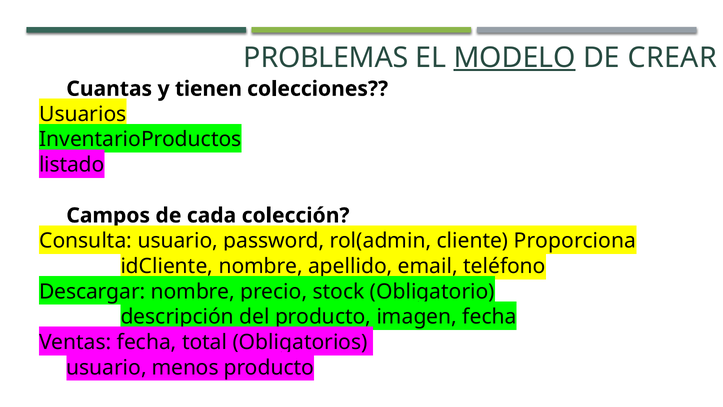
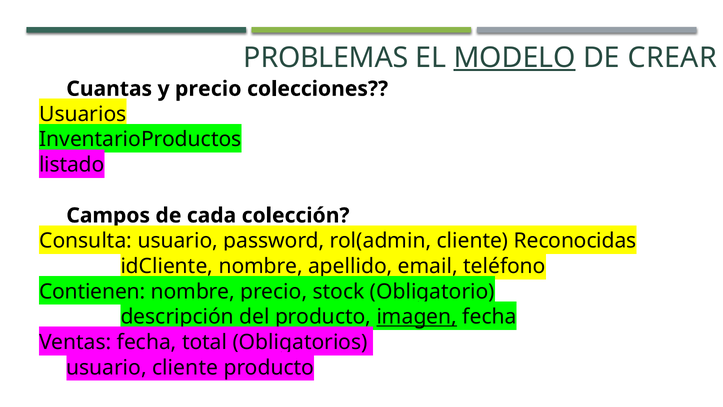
y tienen: tienen -> precio (208, 89)
Proporciona: Proporciona -> Reconocidas (575, 241)
Descargar: Descargar -> Contienen (92, 291)
imagen underline: none -> present (417, 317)
usuario menos: menos -> cliente (185, 367)
